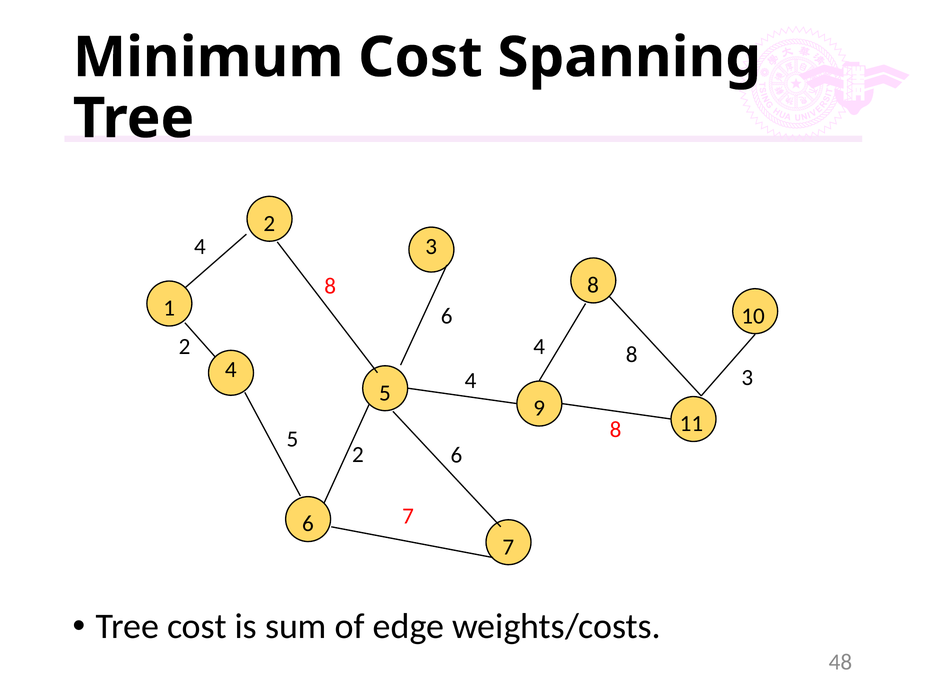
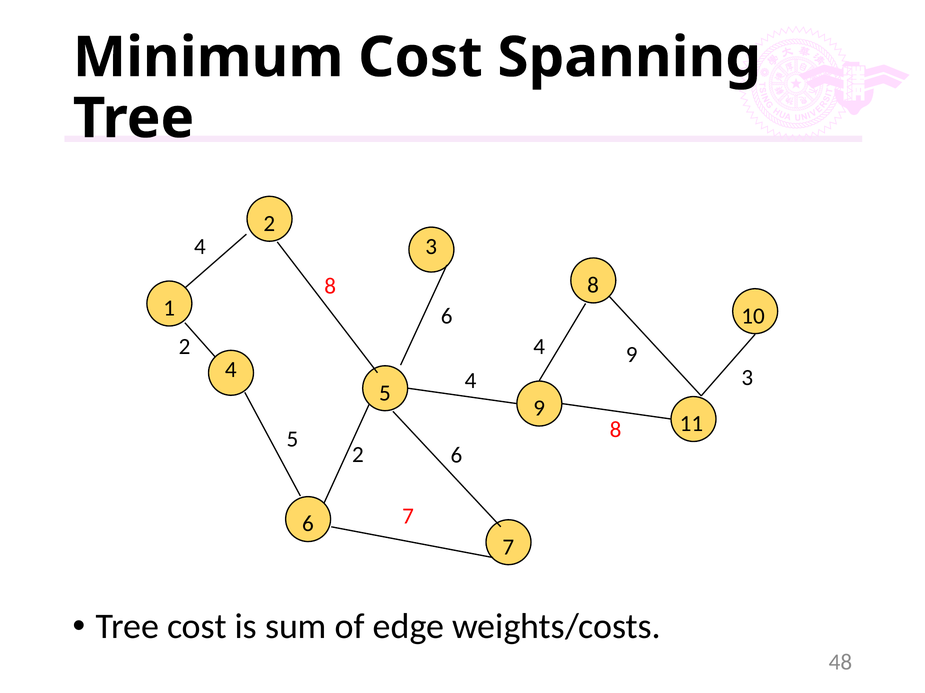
2 4 8: 8 -> 9 (632, 355)
